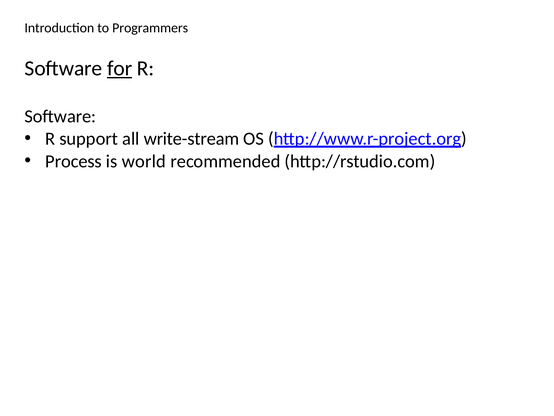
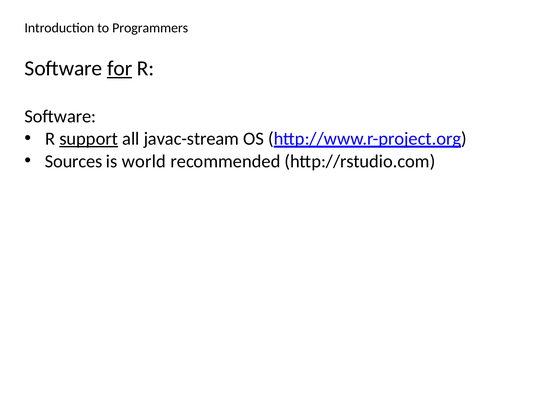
support underline: none -> present (89, 139)
write-stream: write-stream -> javac-stream (191, 139)
Process: Process -> Sources (74, 161)
